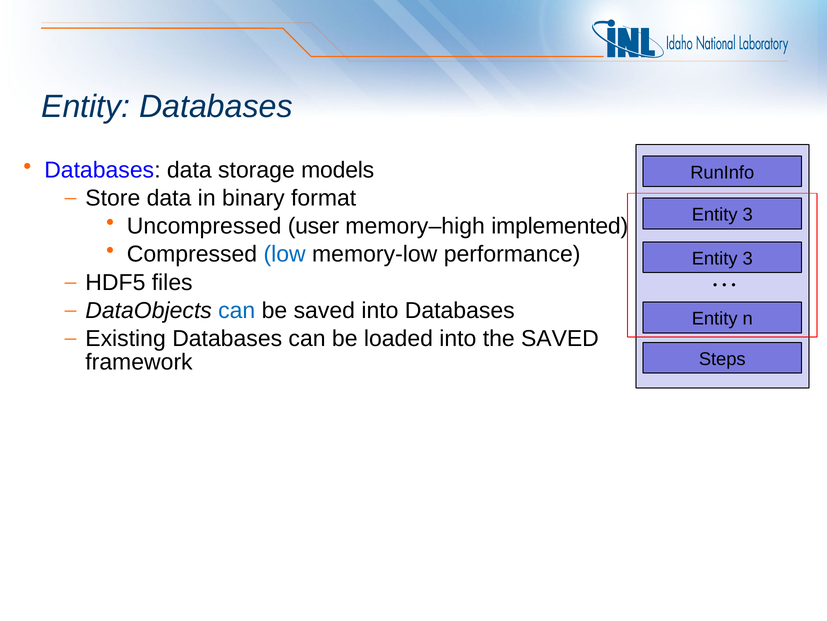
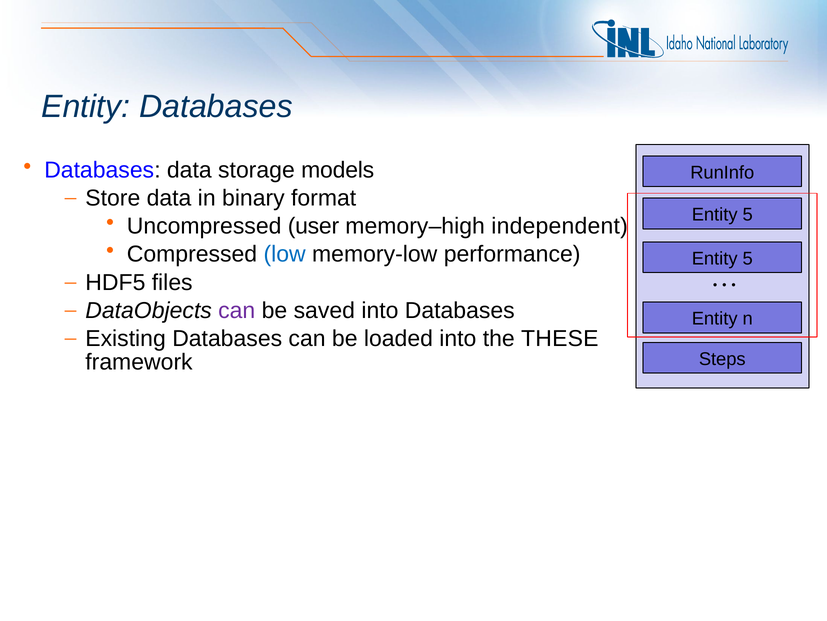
3: 3 -> 5 (748, 215)
implemented: implemented -> independent (560, 226)
3: 3 -> 5 (748, 258)
can colour: blue -> purple (237, 310)
the SAVED: SAVED -> THESE (560, 338)
